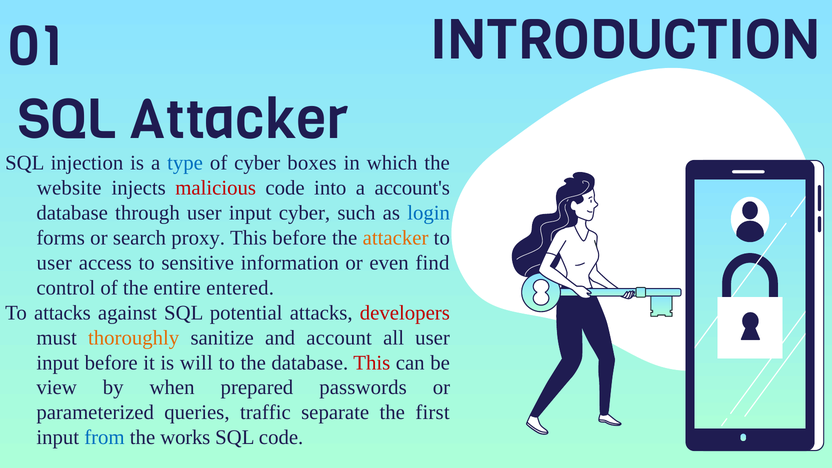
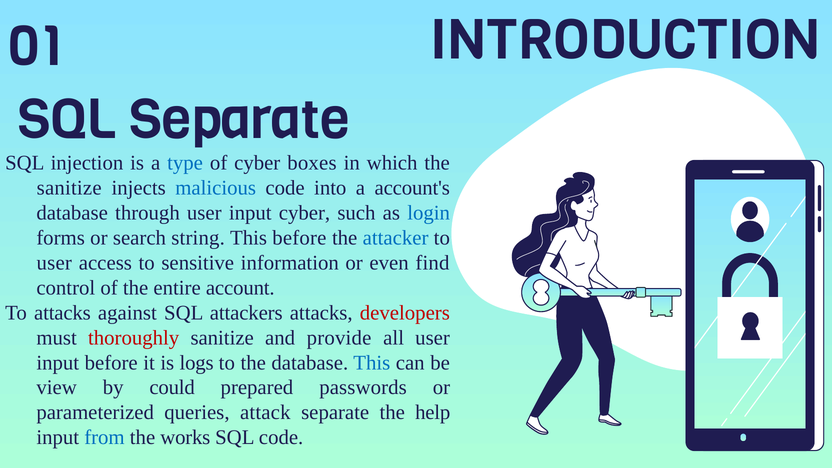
SQL Attacker: Attacker -> Separate (240, 120)
website: website -> sanitize (69, 188)
malicious colour: red -> blue (216, 188)
proxy: proxy -> string (198, 238)
attacker colour: orange -> blue (396, 238)
entered: entered -> account (240, 288)
potential: potential -> attackers (246, 313)
thoroughly colour: orange -> red (134, 338)
account: account -> provide (339, 338)
will: will -> logs (197, 363)
This colour: red -> blue (372, 363)
when: when -> could (172, 388)
traffic: traffic -> attack (265, 413)
first: first -> help (433, 413)
